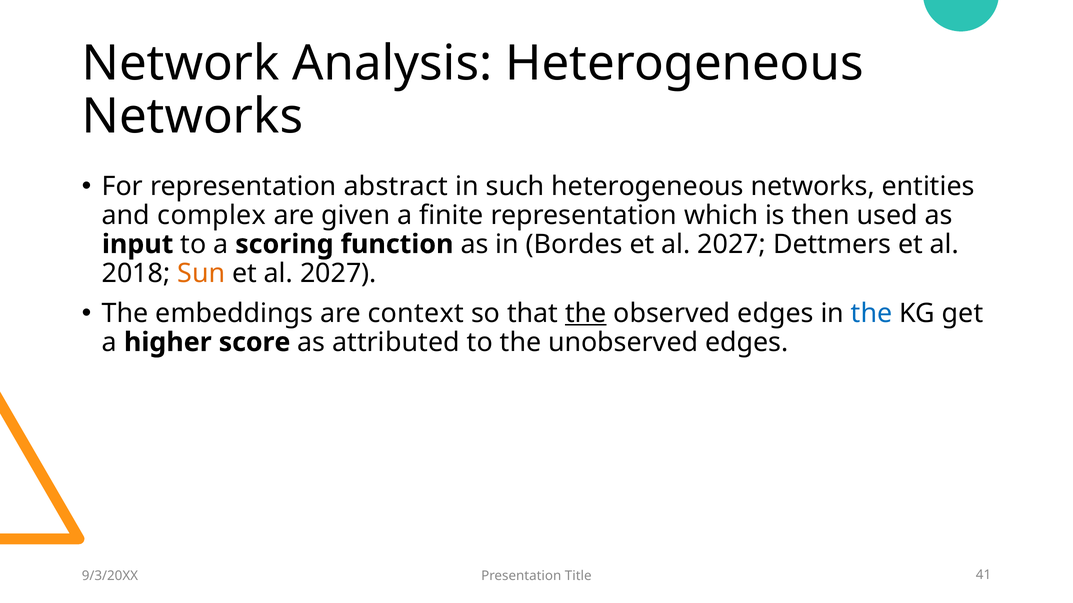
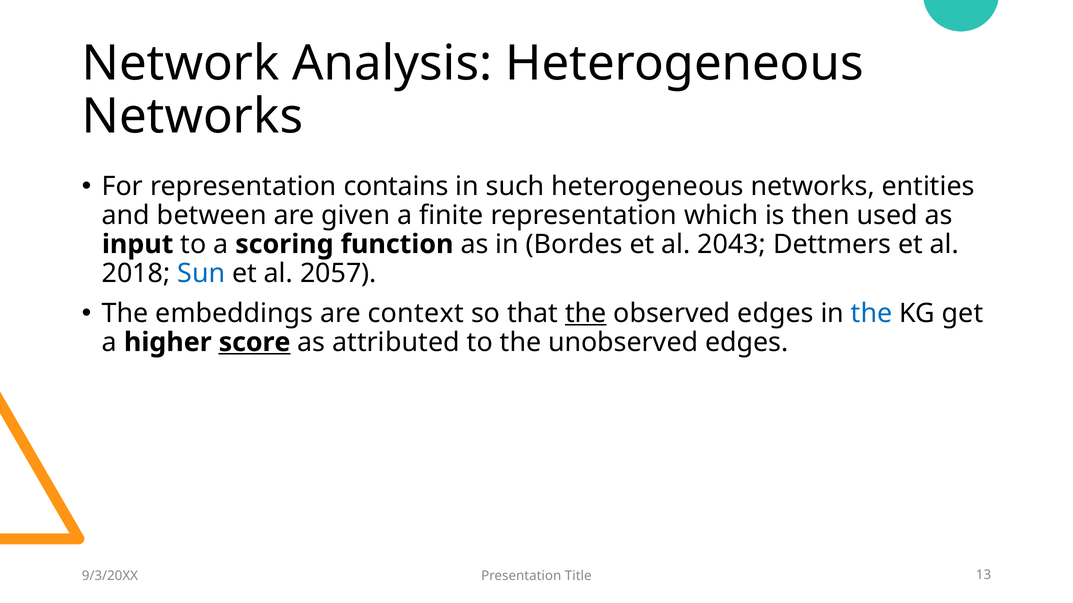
abstract: abstract -> contains (396, 187)
complex: complex -> between (212, 216)
Bordes et al 2027: 2027 -> 2043 (732, 244)
Sun colour: orange -> blue (201, 273)
2027: 2027 -> 2057 (338, 273)
score underline: none -> present (255, 343)
41: 41 -> 13 (984, 575)
